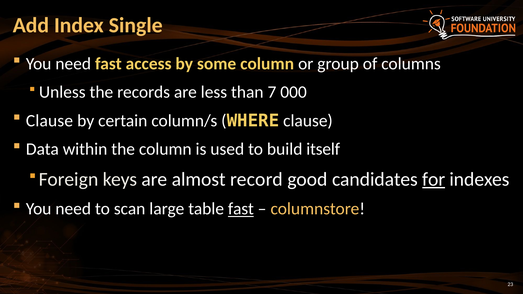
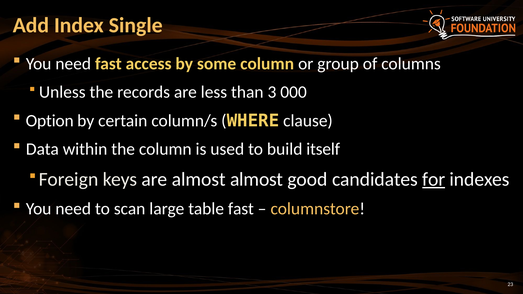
7: 7 -> 3 (272, 92)
Clause: Clause -> Option (50, 121)
almost record: record -> almost (257, 179)
fast underline: present -> none (241, 209)
